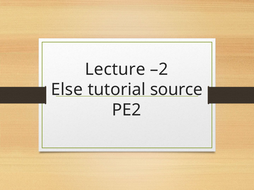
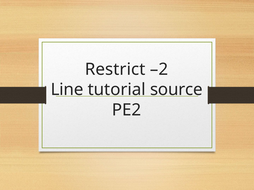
Lecture: Lecture -> Restrict (115, 69)
Else: Else -> Line (67, 90)
